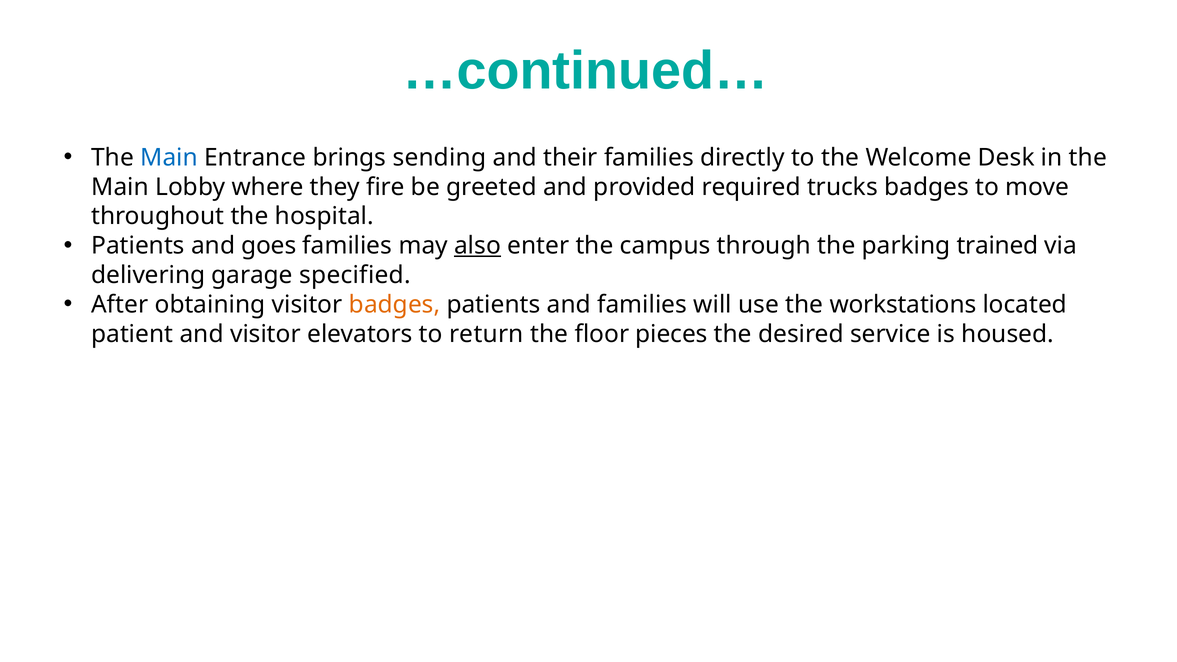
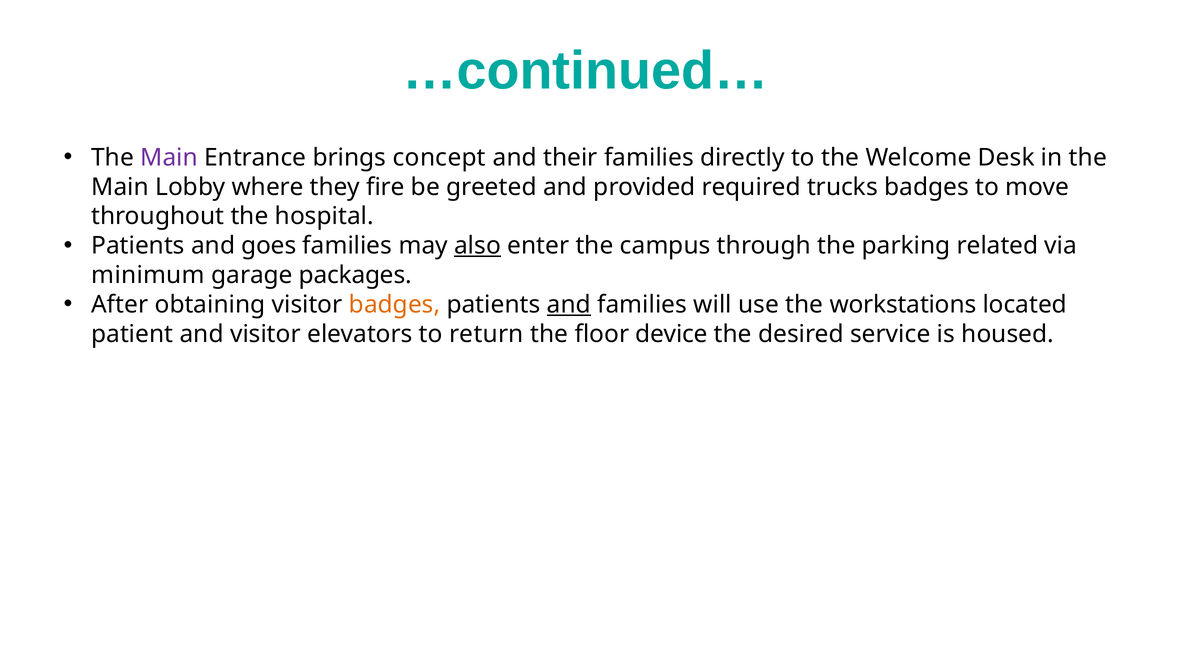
Main colour: blue -> purple (169, 158)
sending: sending -> concept (439, 158)
trained: trained -> related (997, 246)
delivering: delivering -> minimum (148, 275)
specified: specified -> packages (355, 275)
and underline: none -> present (569, 305)
pieces: pieces -> device (672, 334)
